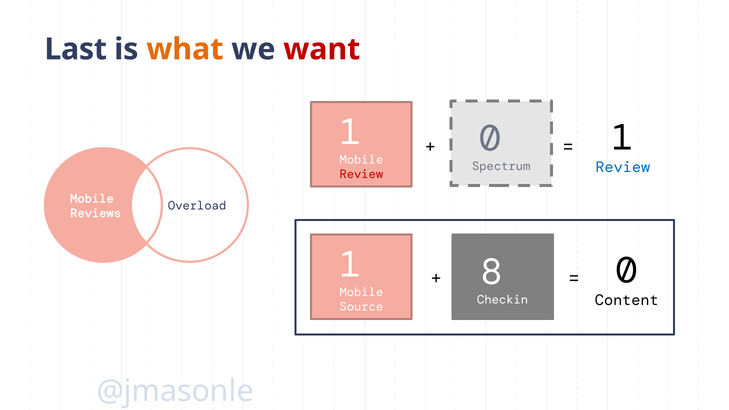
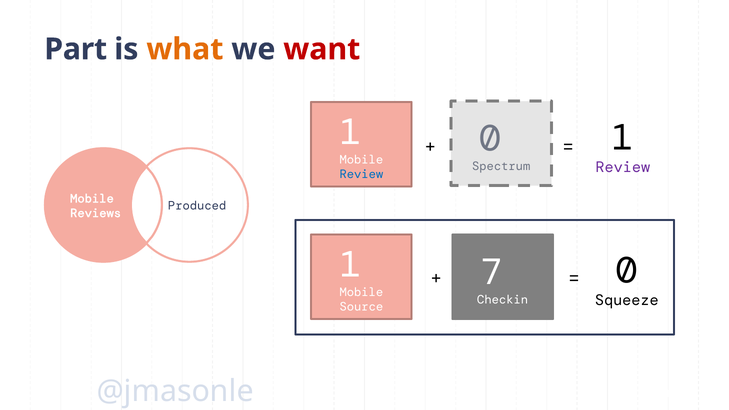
Last: Last -> Part (76, 49)
Review colour: blue -> purple (623, 167)
Review colour: red -> blue (361, 174)
Overload: Overload -> Produced (197, 206)
8: 8 -> 7 (492, 272)
Content: Content -> Squeeze (627, 300)
